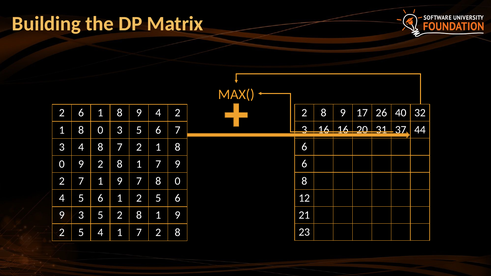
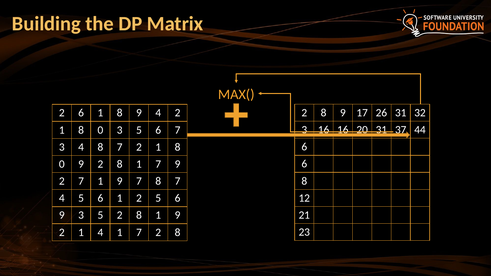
26 40: 40 -> 31 (401, 113)
7 8 0: 0 -> 7 (178, 181)
5: 5 -> 1 (81, 233)
